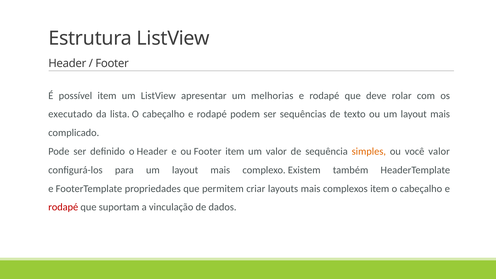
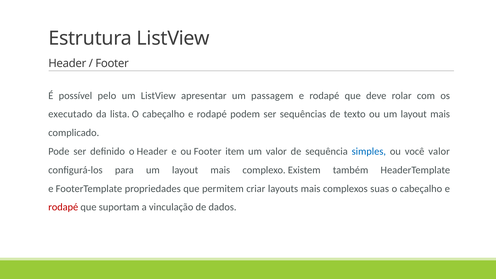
possível item: item -> pelo (107, 96)
melhorias: melhorias -> passagem (272, 96)
simples colour: orange -> blue (369, 151)
complexos item: item -> suas (380, 189)
